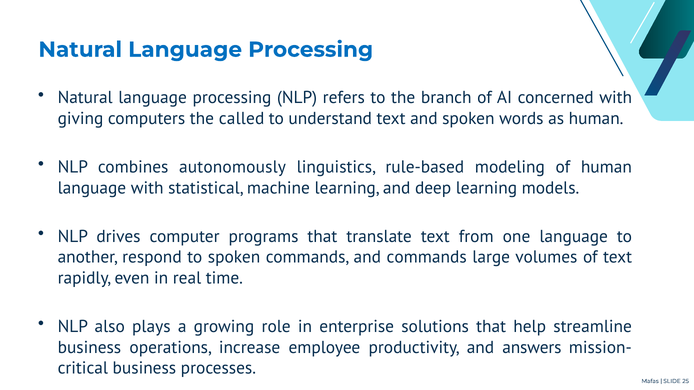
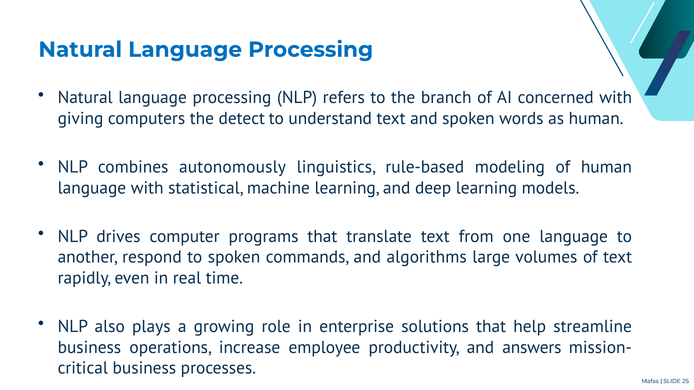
called: called -> detect (242, 119)
and commands: commands -> algorithms (427, 257)
